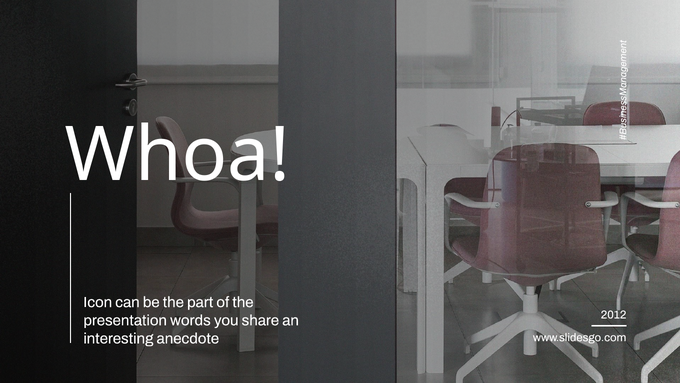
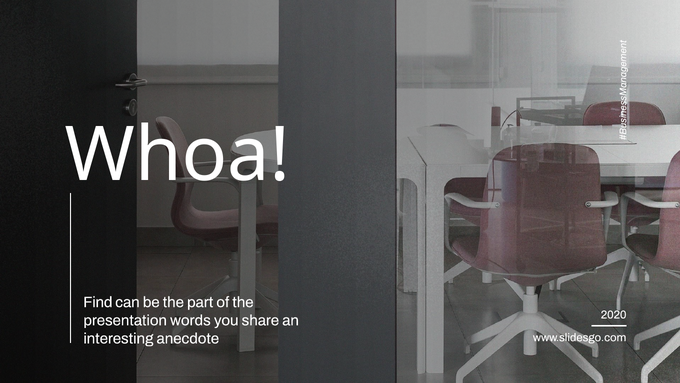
Icon: Icon -> Find (98, 302)
2012: 2012 -> 2020 (614, 314)
